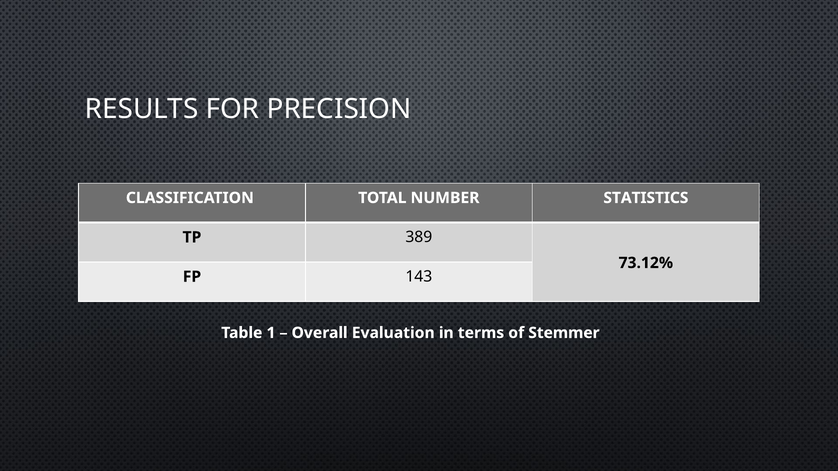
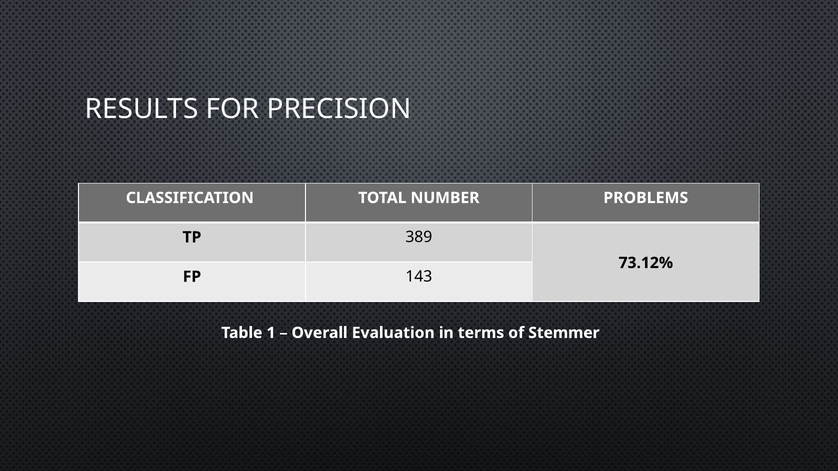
STATISTICS: STATISTICS -> PROBLEMS (646, 198)
